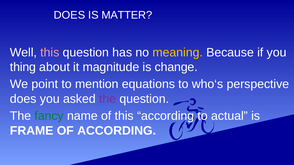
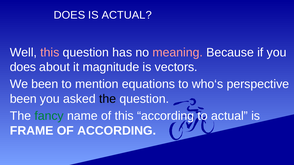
IS MATTER: MATTER -> ACTUAL (127, 15)
meaning colour: yellow -> pink (178, 53)
thing: thing -> does (23, 67)
change: change -> vectors (176, 67)
We point: point -> been (45, 84)
does: does -> been (23, 99)
the colour: purple -> black (108, 99)
